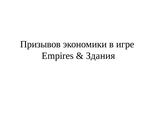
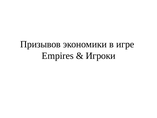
Здания: Здания -> Игроки (101, 56)
